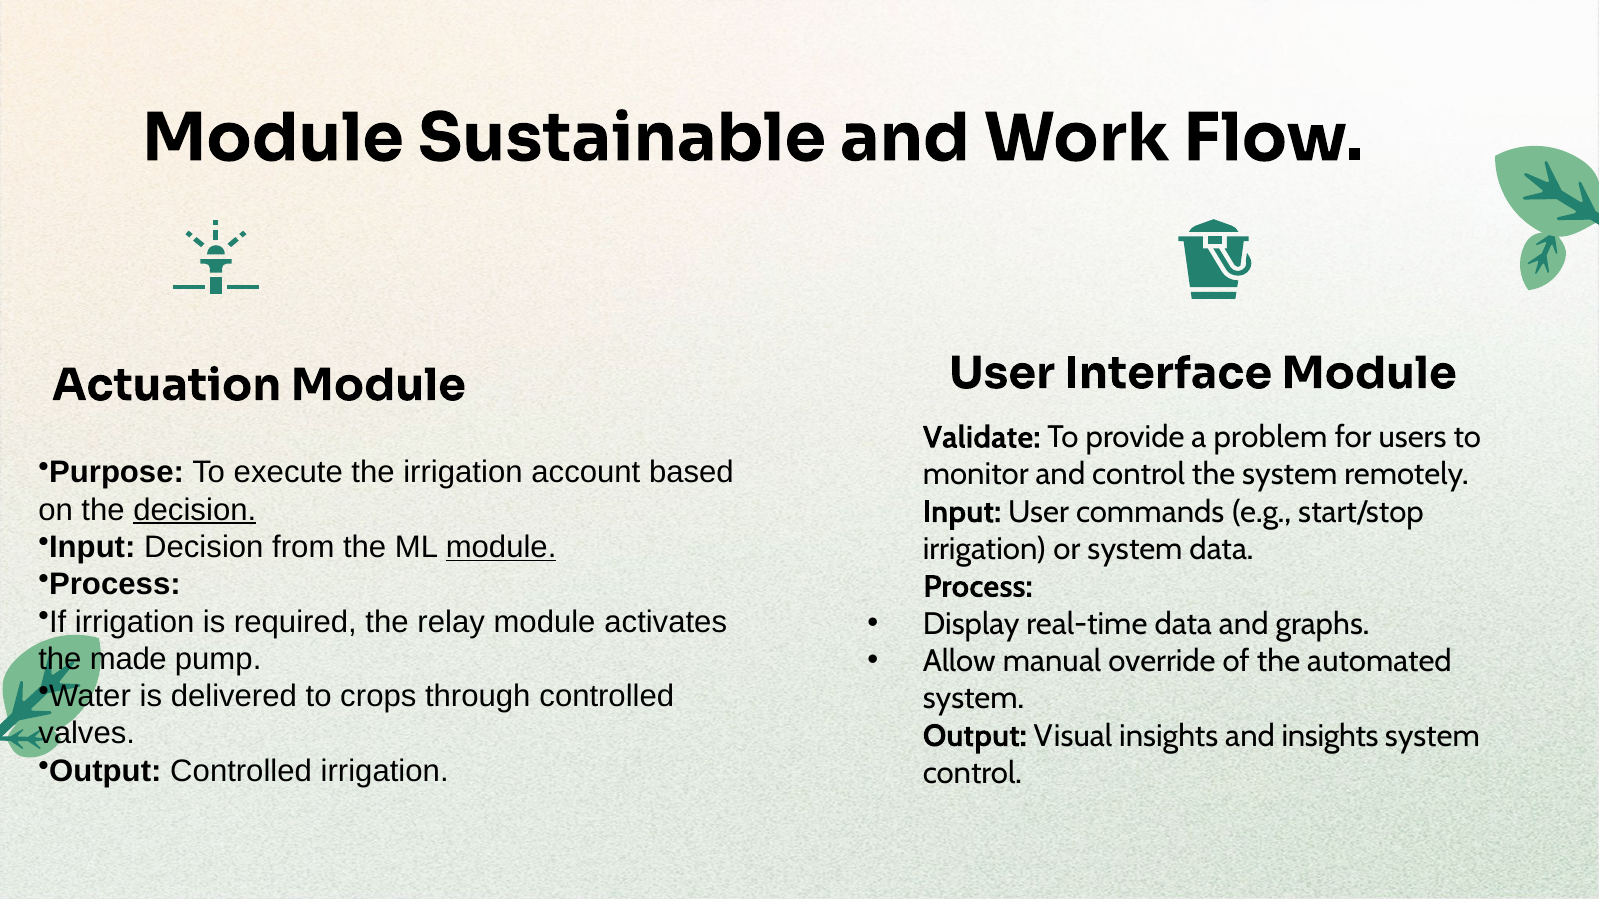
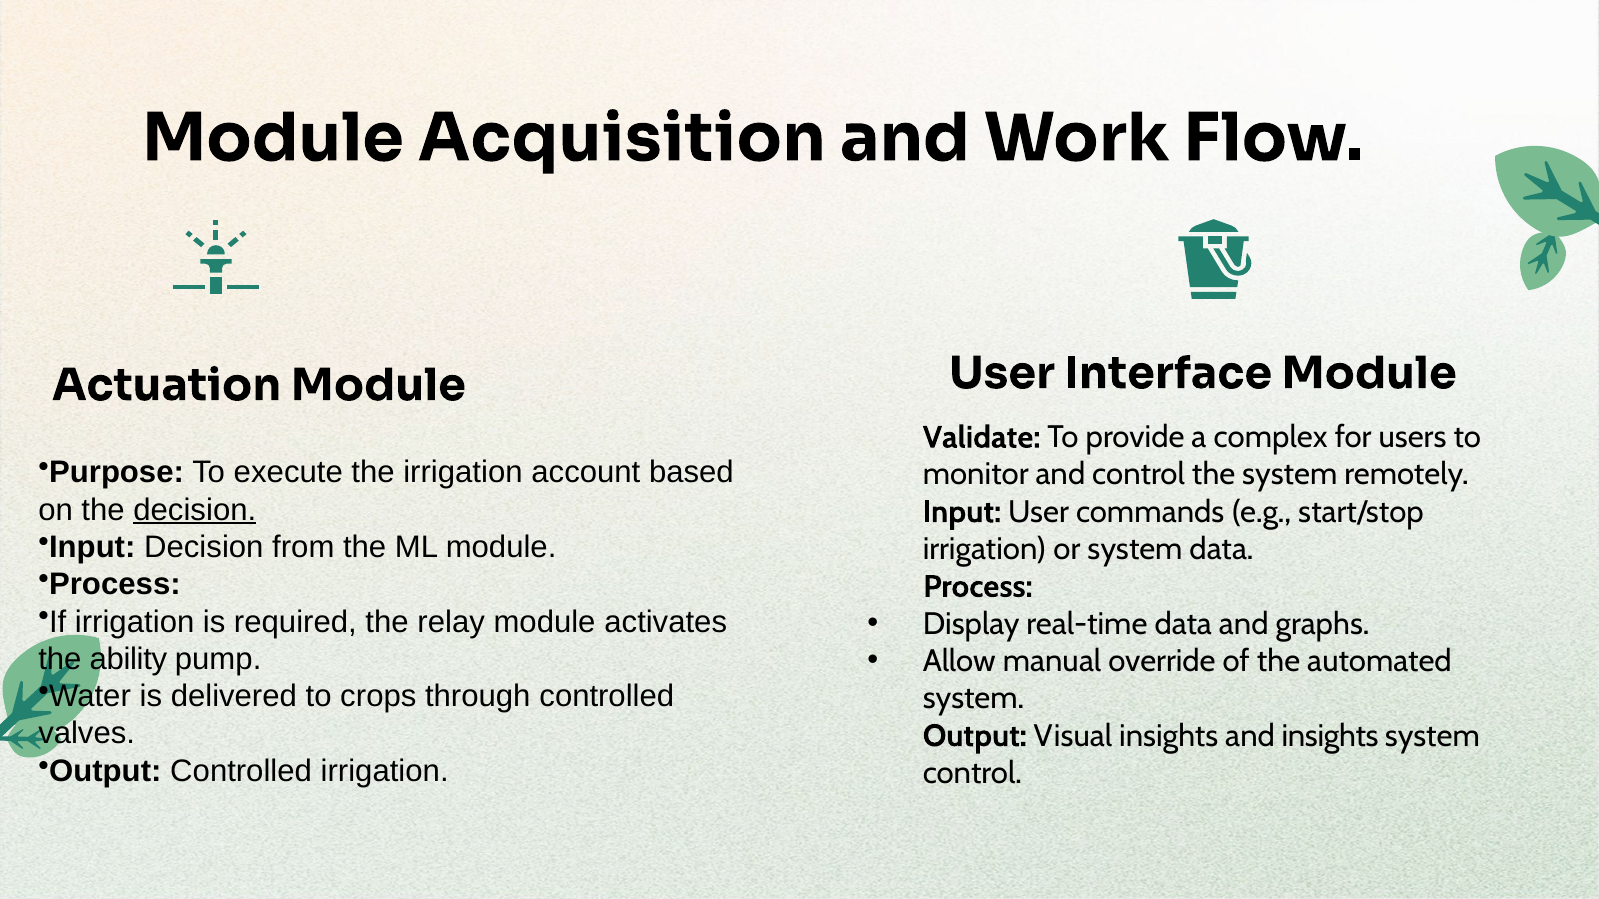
Sustainable: Sustainable -> Acquisition (622, 138)
problem: problem -> complex (1271, 438)
module underline: present -> none (501, 547)
made: made -> ability (128, 659)
